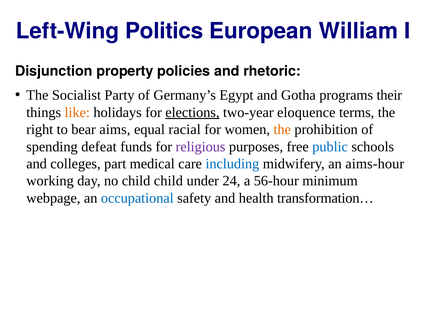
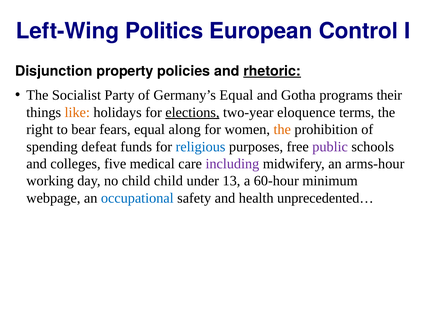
William: William -> Control (358, 31)
rhetoric underline: none -> present (272, 71)
Germany’s Egypt: Egypt -> Equal (236, 95)
aims: aims -> fears (115, 129)
racial: racial -> along (185, 129)
religious colour: purple -> blue (201, 146)
public colour: blue -> purple (330, 146)
part: part -> five (115, 163)
including colour: blue -> purple (232, 163)
aims-hour: aims-hour -> arms-hour (375, 163)
24: 24 -> 13 (231, 180)
56-hour: 56-hour -> 60-hour (276, 180)
transformation…: transformation… -> unprecedented… (325, 198)
